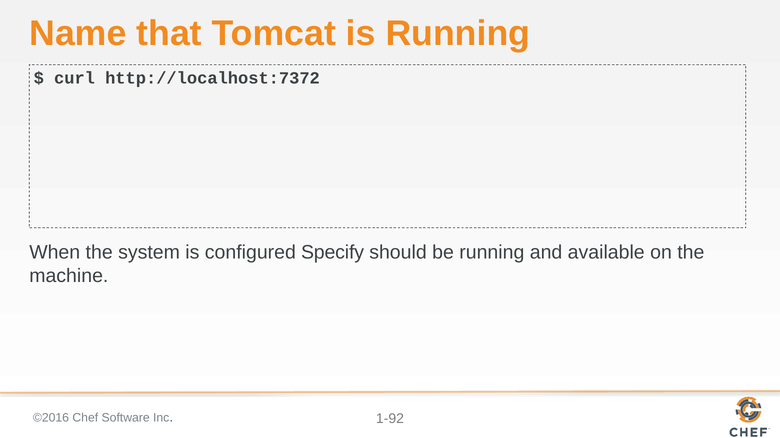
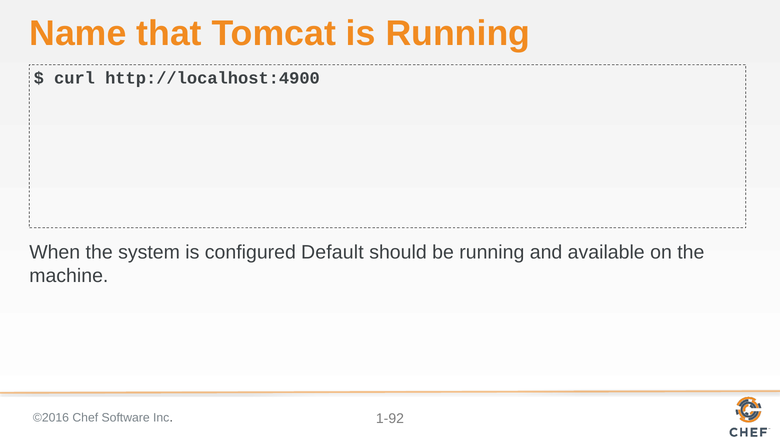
http://localhost:7372: http://localhost:7372 -> http://localhost:4900 (212, 78)
Specify: Specify -> Default (332, 253)
